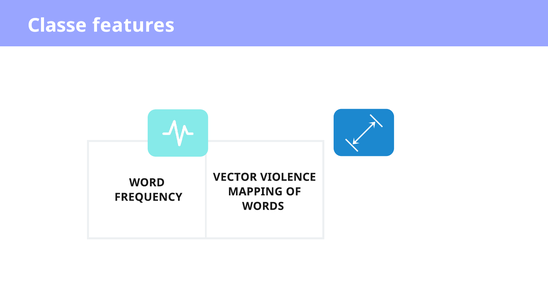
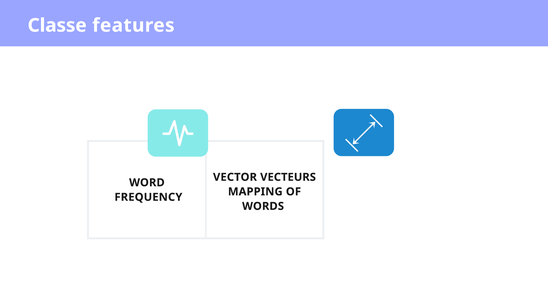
VIOLENCE: VIOLENCE -> VECTEURS (288, 177)
